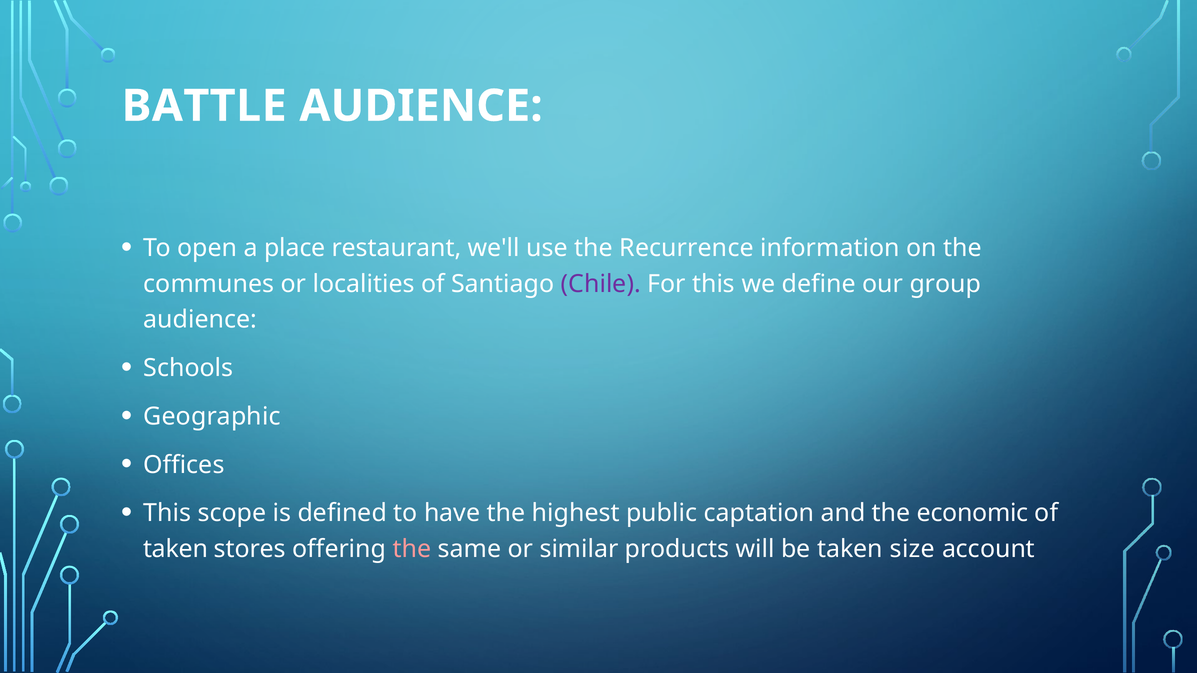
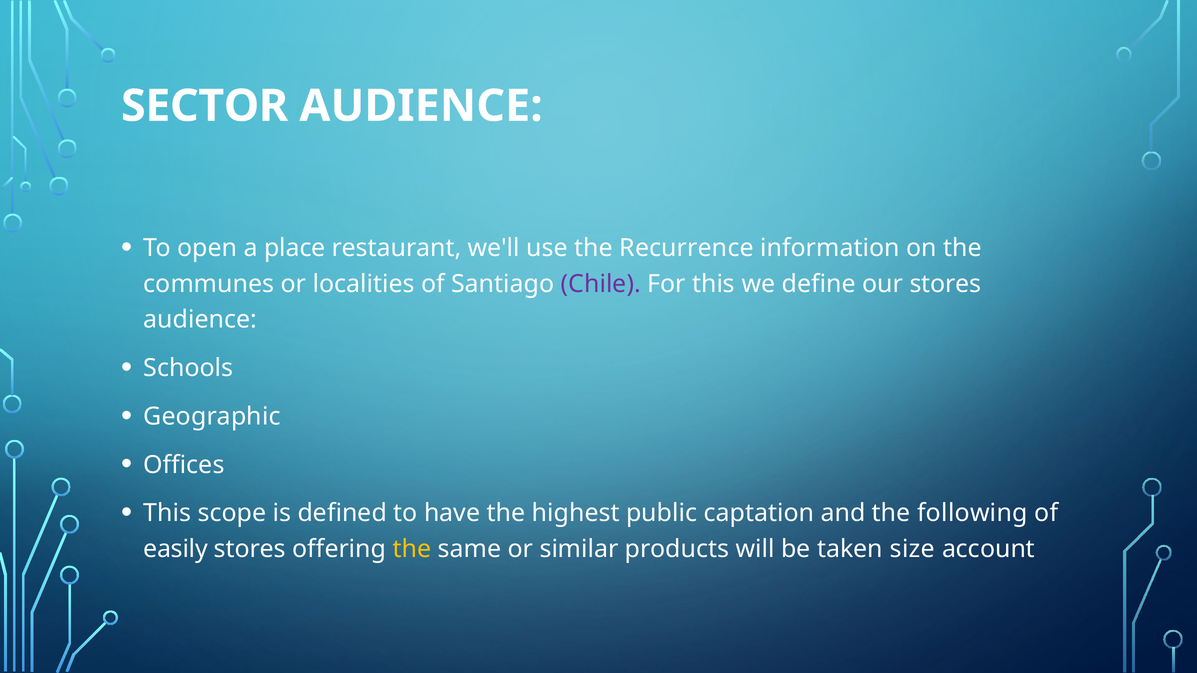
BATTLE: BATTLE -> SECTOR (205, 106)
our group: group -> stores (945, 284)
economic: economic -> following (972, 513)
taken: taken -> easily (176, 549)
the colour: pink -> yellow (412, 549)
